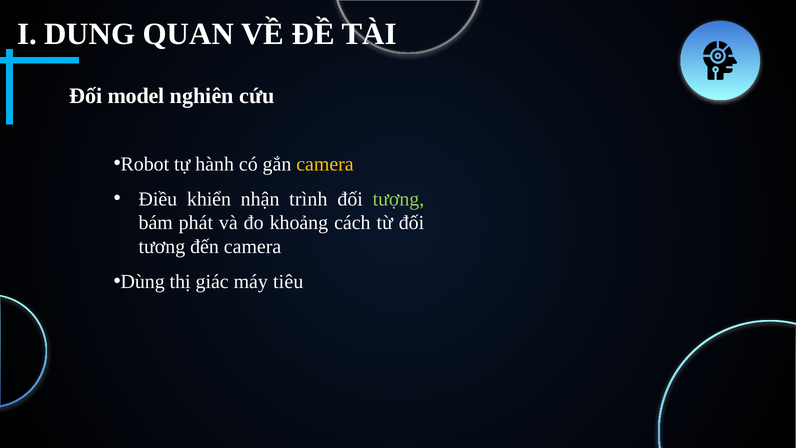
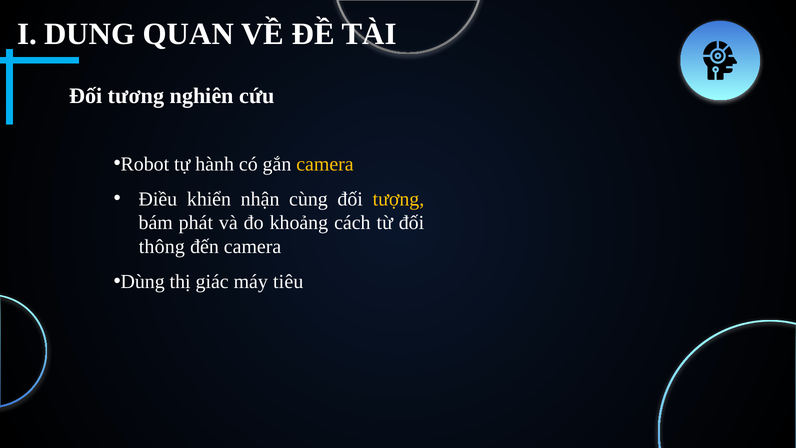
model: model -> tương (136, 96)
trình: trình -> cùng (308, 199)
tượng colour: light green -> yellow (398, 199)
tương: tương -> thông (162, 247)
